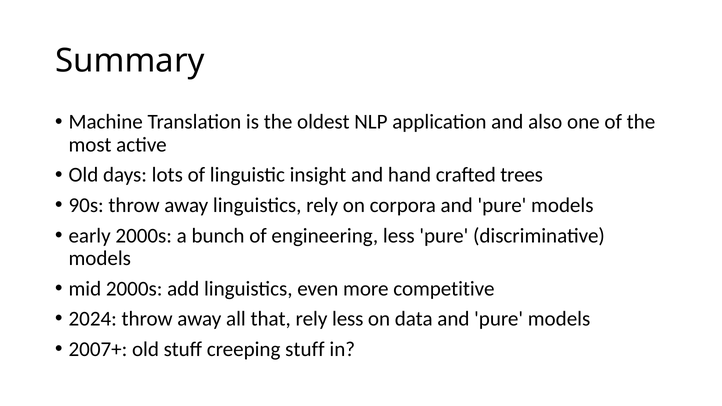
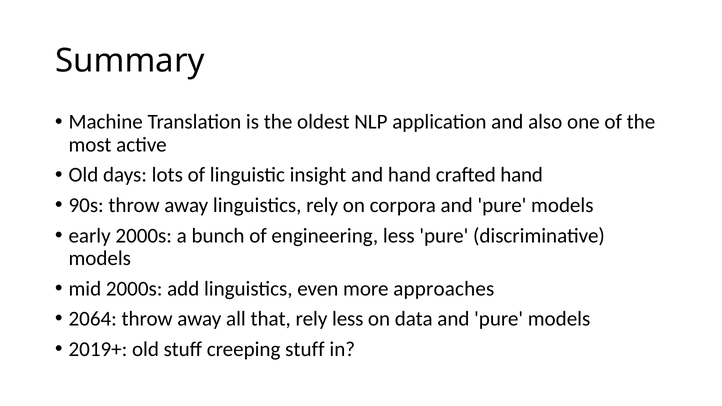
crafted trees: trees -> hand (522, 175)
competitive: competitive -> approaches (444, 289)
2024: 2024 -> 2064 (93, 319)
2007+: 2007+ -> 2019+ (98, 349)
